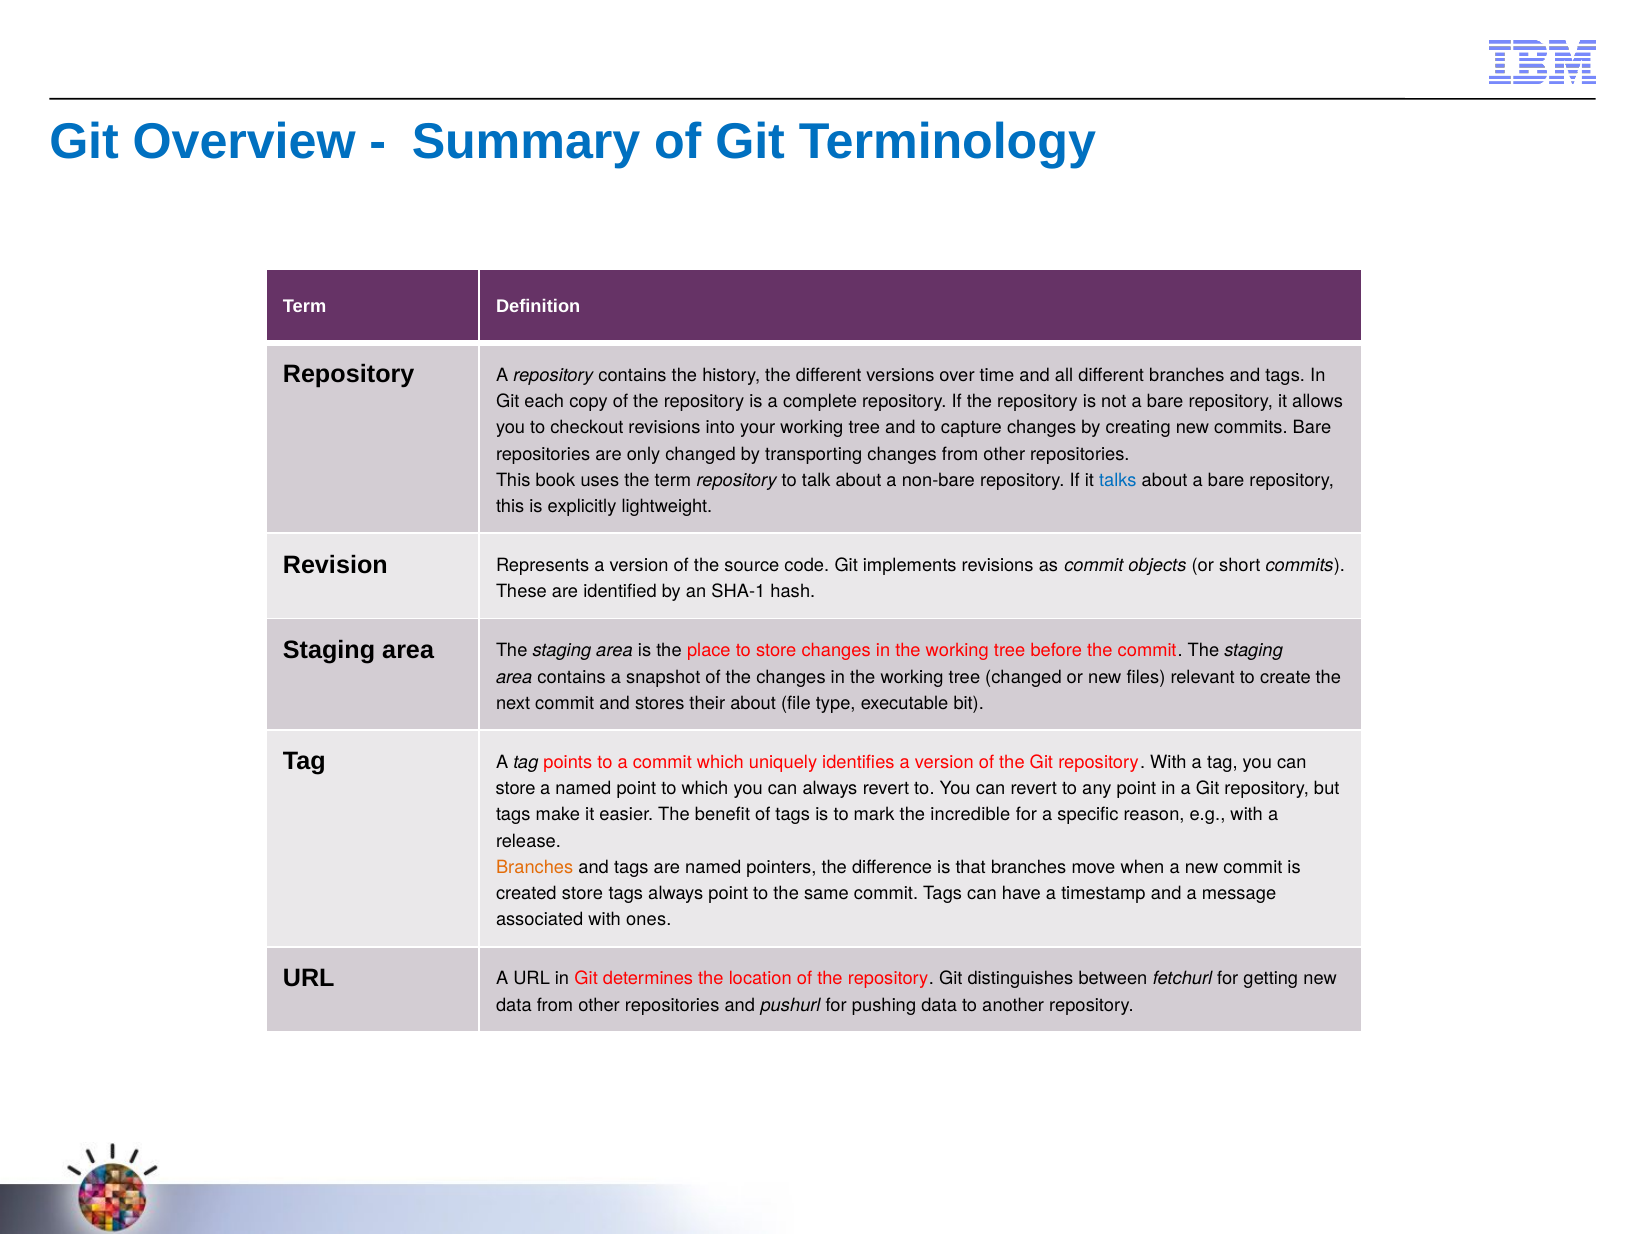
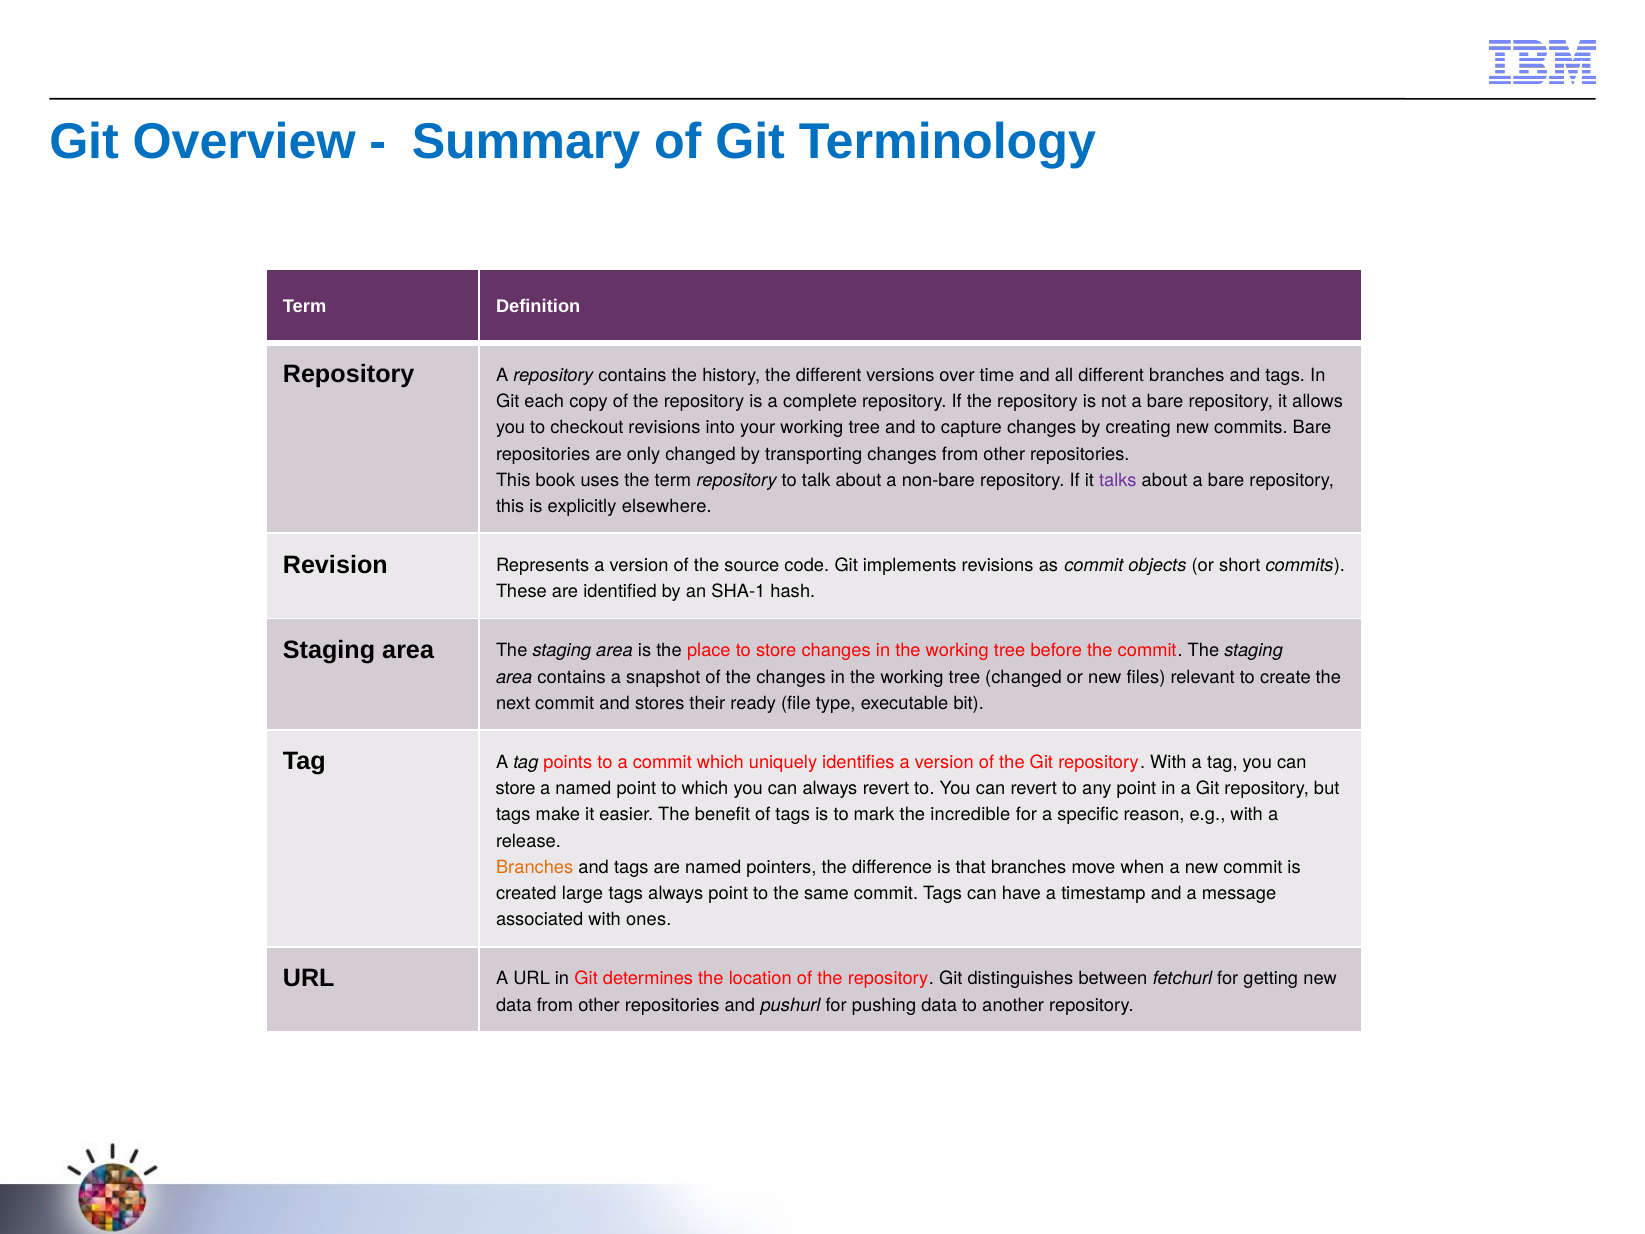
talks colour: blue -> purple (1118, 480)
lightweight: lightweight -> elsewhere (667, 507)
their about: about -> ready (753, 703)
created store: store -> large (582, 893)
